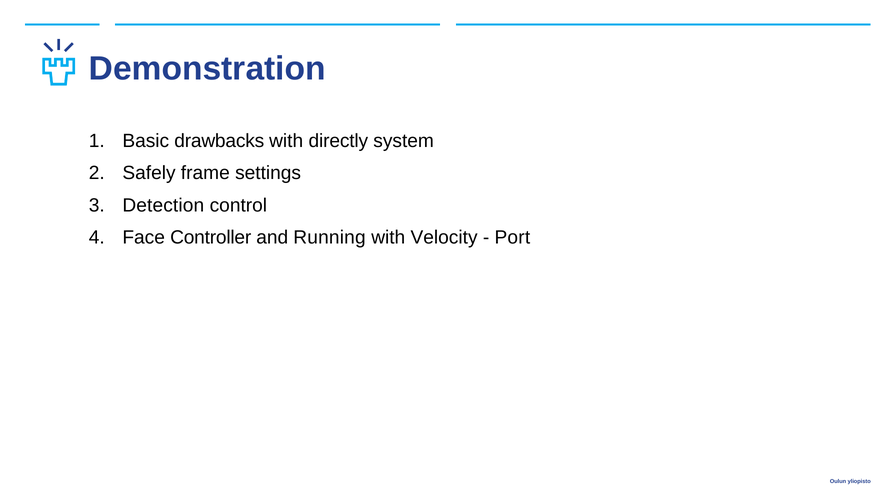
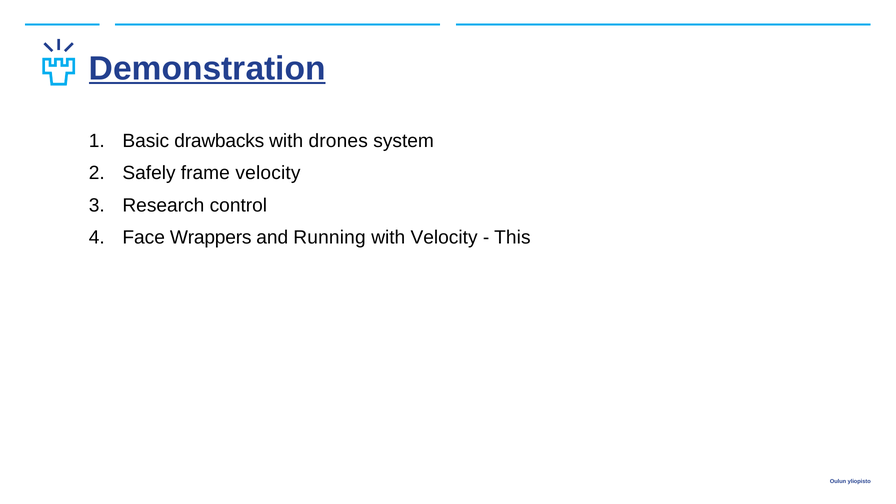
Demonstration underline: none -> present (207, 68)
directly: directly -> drones (338, 141)
frame settings: settings -> velocity (268, 173)
Detection: Detection -> Research (163, 205)
Controller: Controller -> Wrappers (211, 238)
Port: Port -> This (512, 238)
